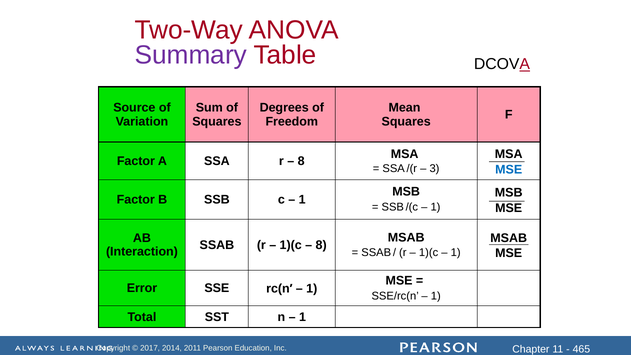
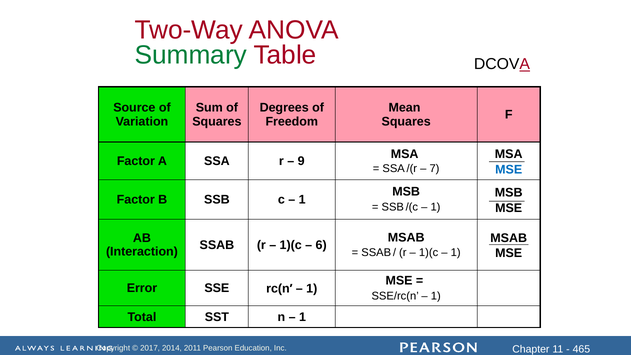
Summary colour: purple -> green (191, 55)
8: 8 -> 9 (301, 161)
3: 3 -> 7 (434, 168)
8: 8 -> 6 (321, 245)
